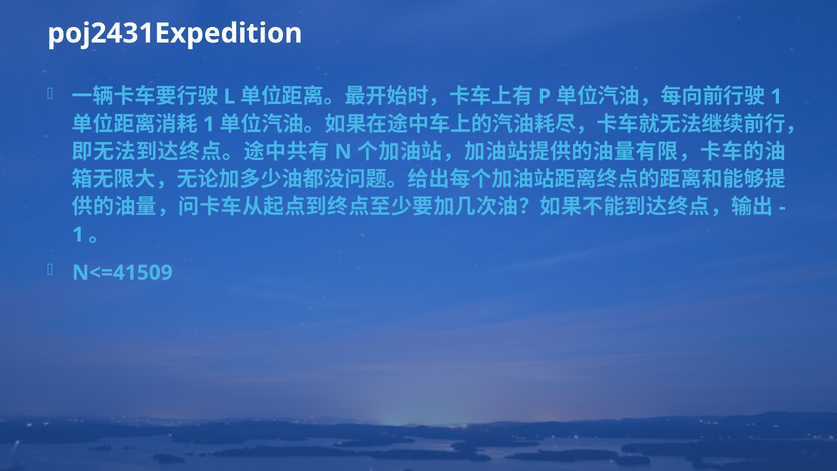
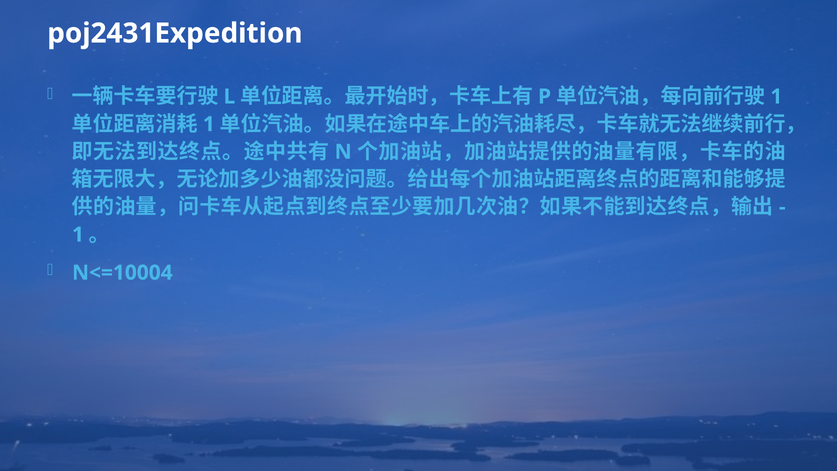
N<=41509: N<=41509 -> N<=10004 (122, 273)
